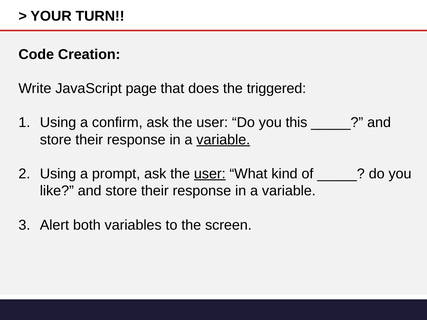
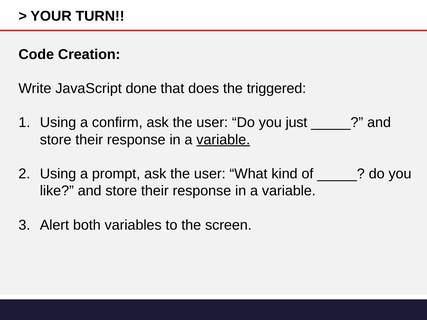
page: page -> done (141, 89)
this: this -> just (296, 123)
user underline: present -> none (210, 174)
